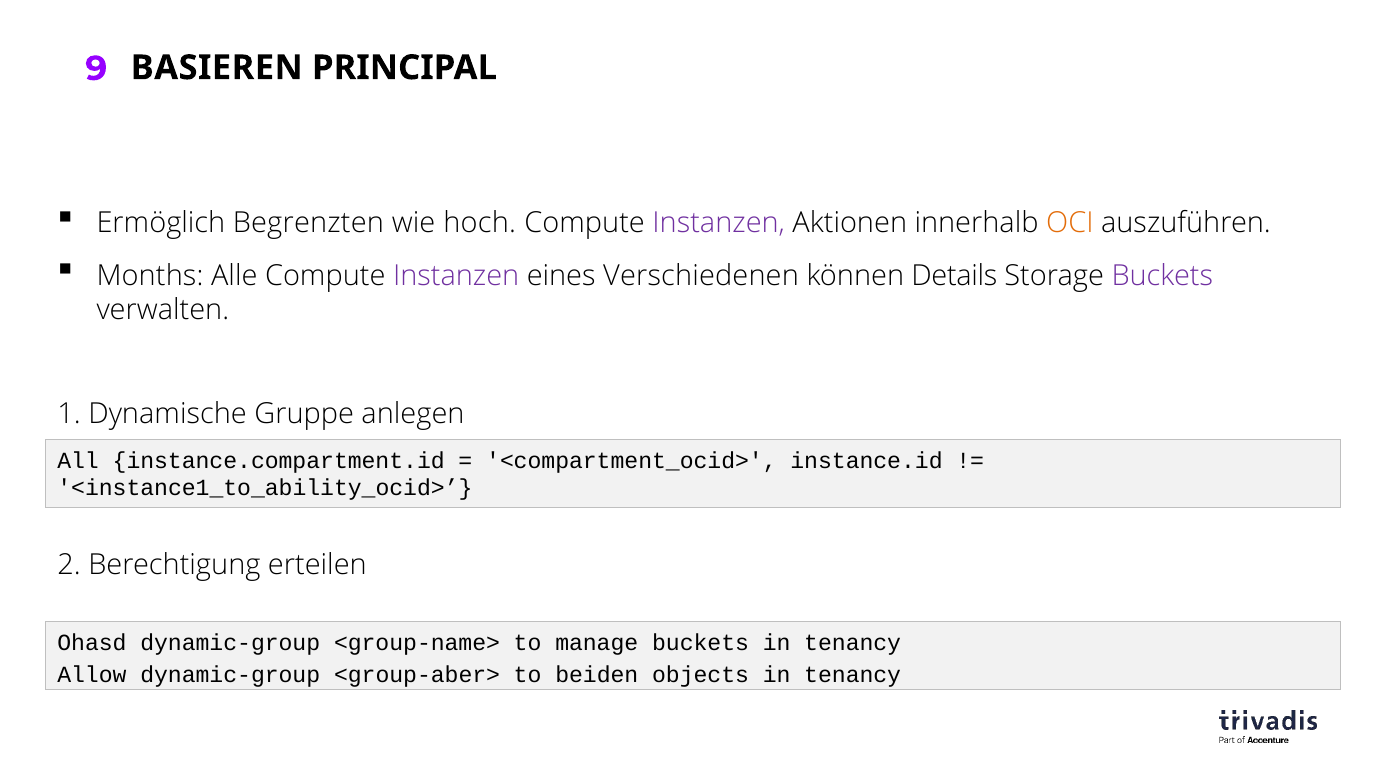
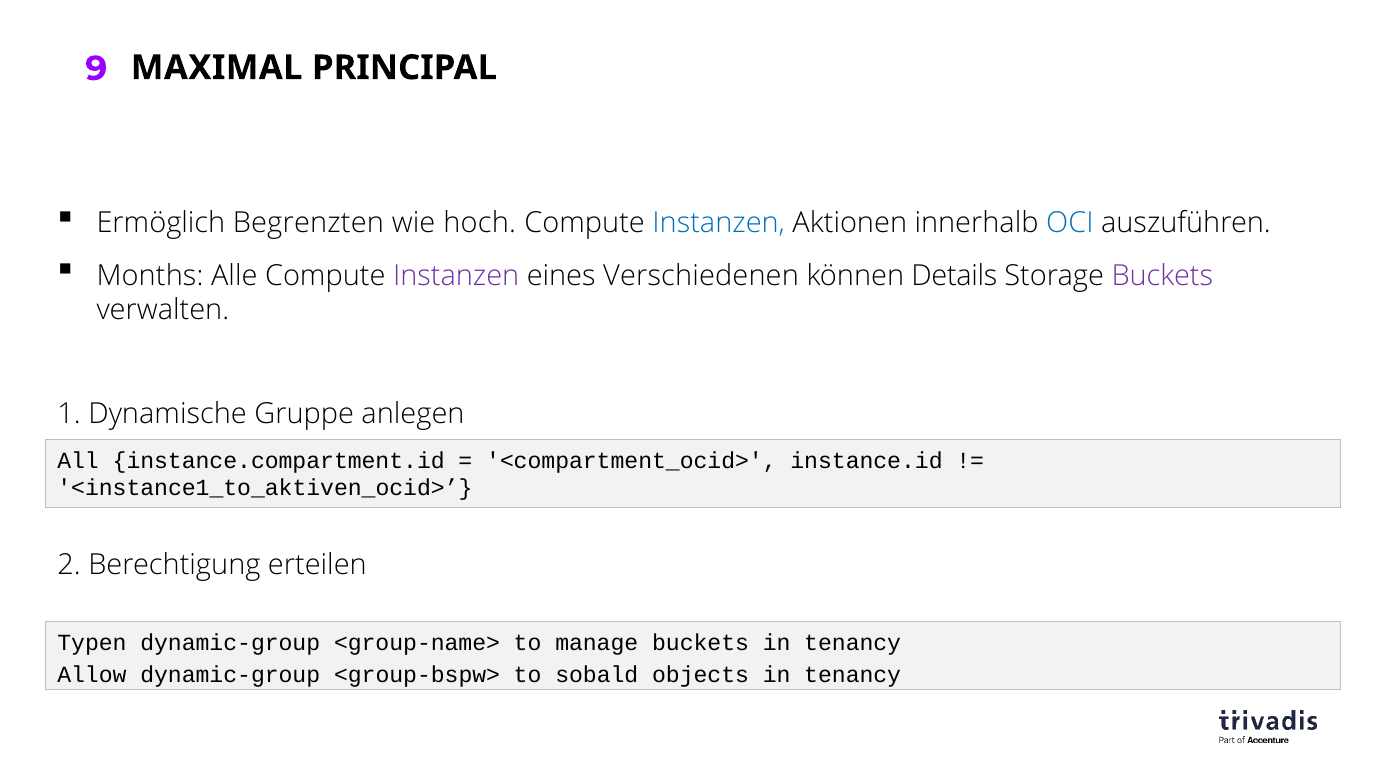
BASIEREN: BASIEREN -> MAXIMAL (217, 68)
Instanzen colour: purple -> blue (719, 223)
OCI colour: orange -> blue (1070, 223)
<instance1_to_ability_ocid>: <instance1_to_ability_ocid> -> <instance1_to_aktiven_ocid> (265, 488)
Ohasd: Ohasd -> Typen (92, 642)
<group-aber>: <group-aber> -> <group-bspw> (417, 674)
beiden: beiden -> sobald (597, 674)
